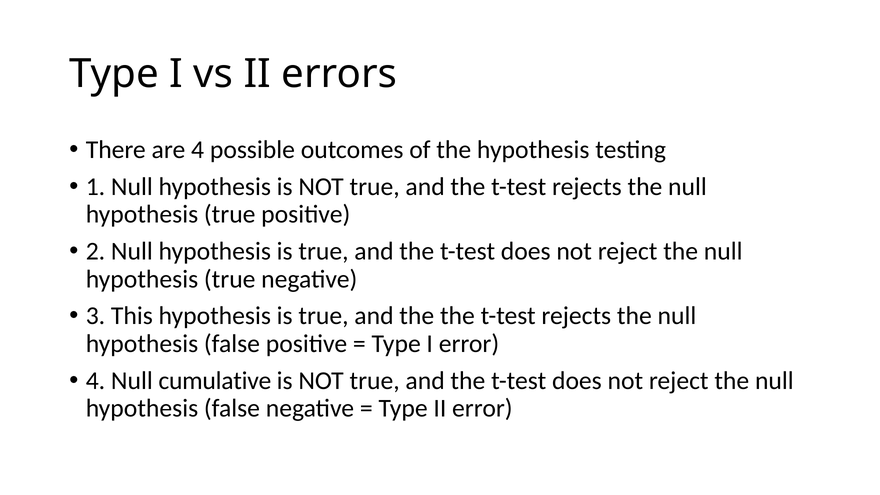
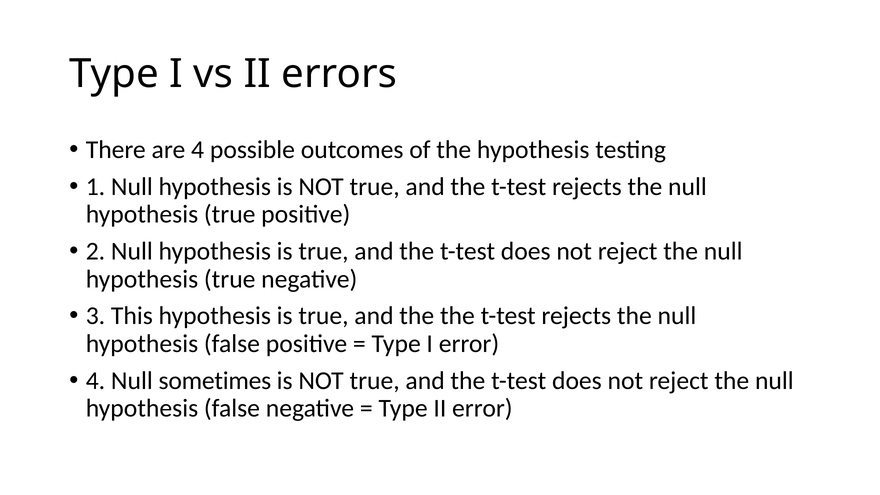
cumulative: cumulative -> sometimes (215, 381)
